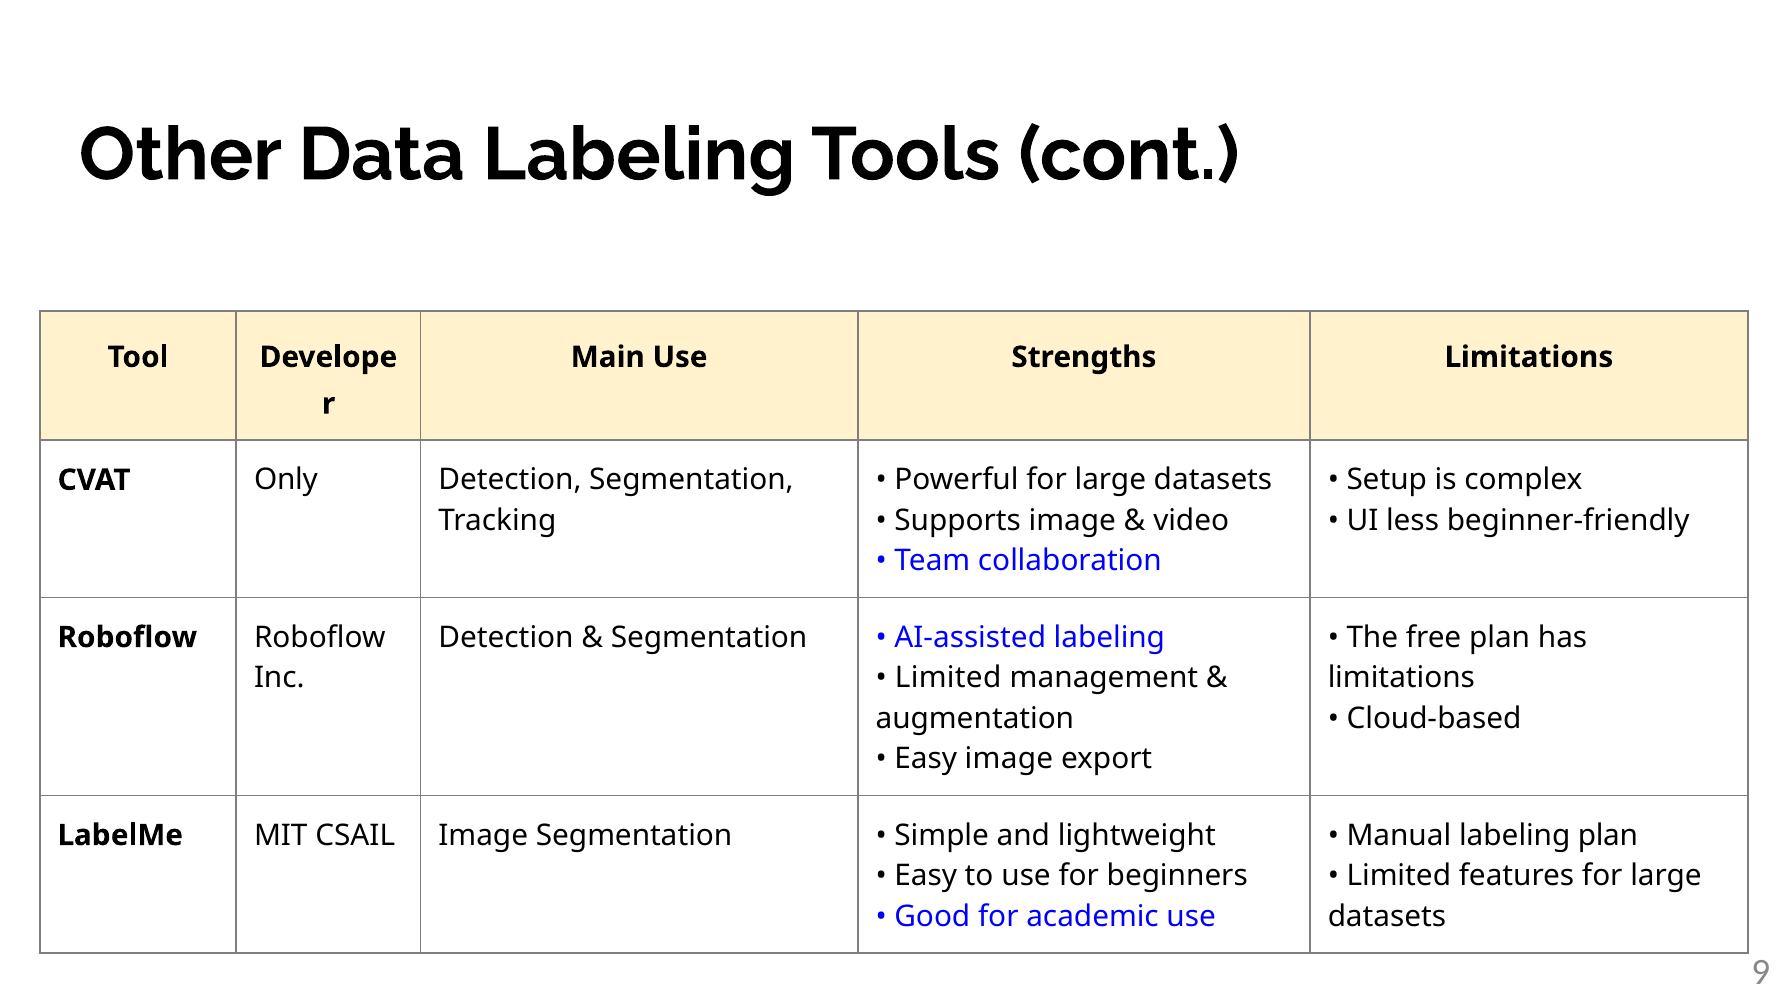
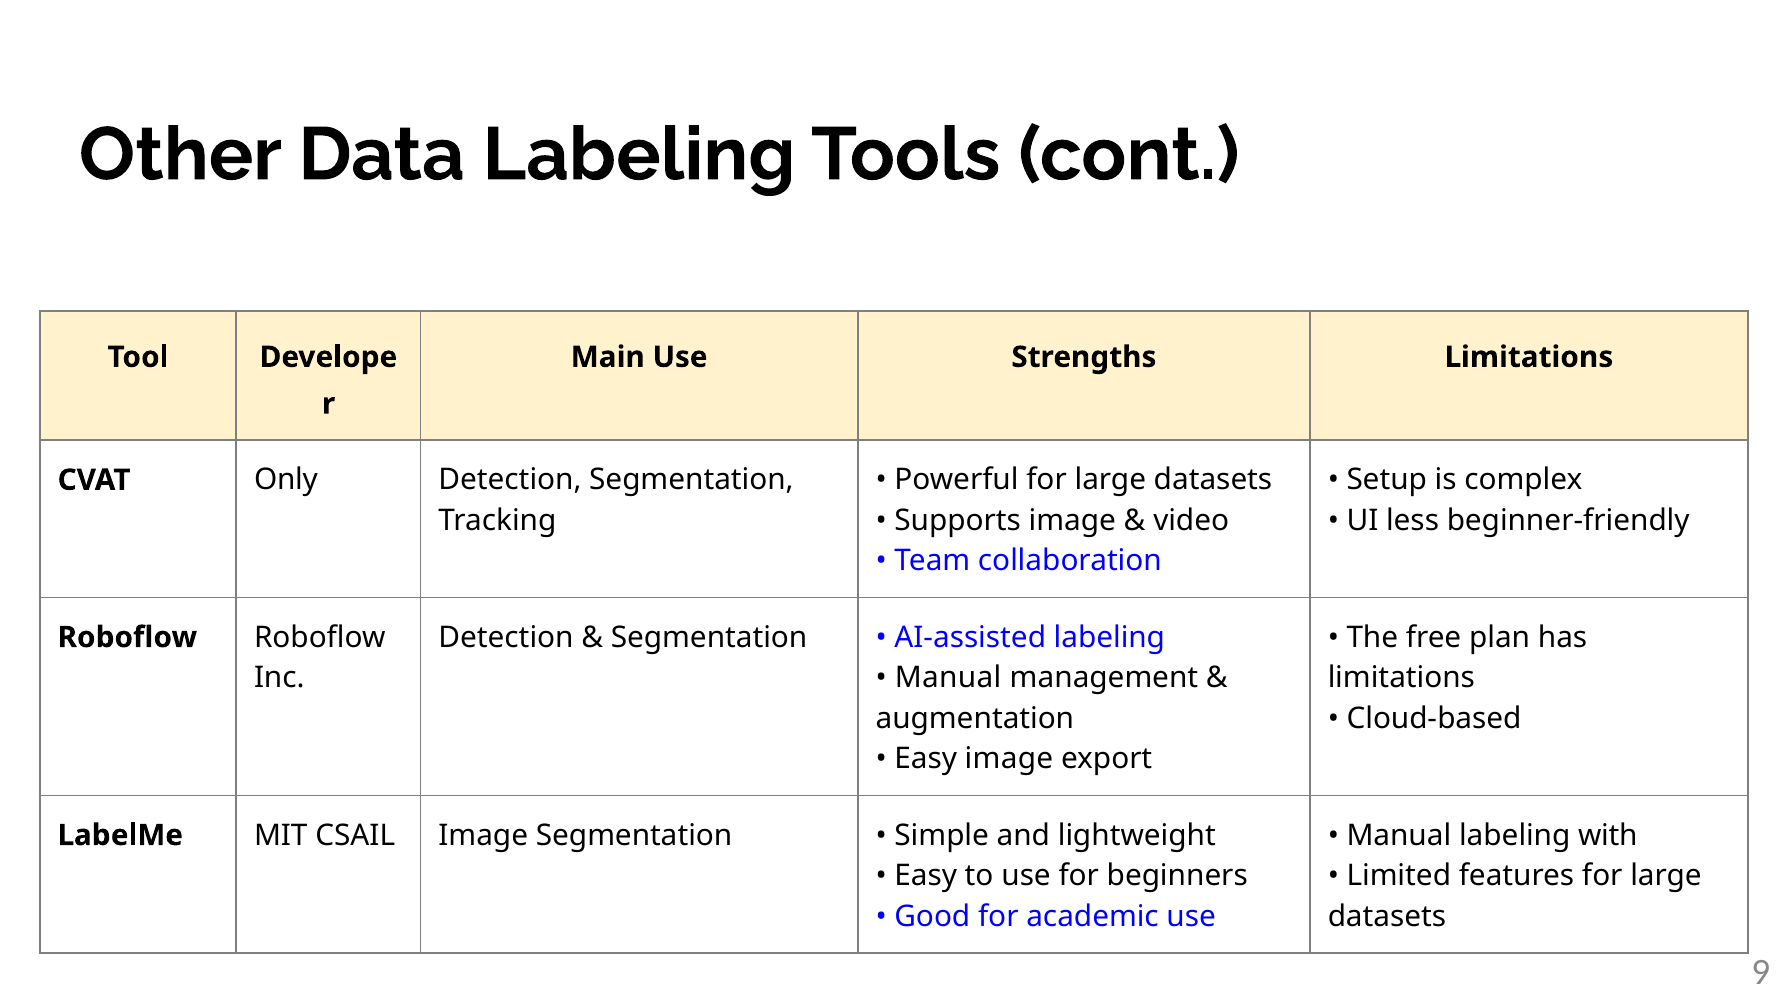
Limited: Limited -> Manual (948, 678)
labeling plan: plan -> with (1608, 835)
